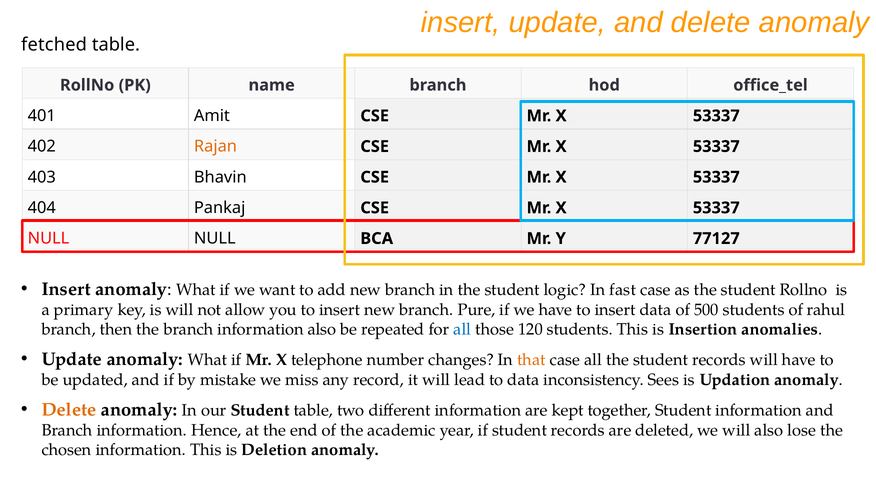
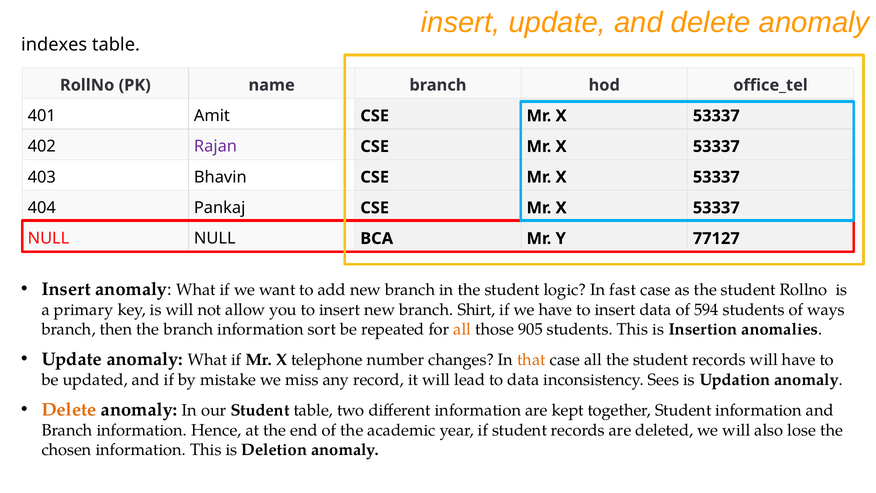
fetched: fetched -> indexes (54, 45)
Rajan colour: orange -> purple (215, 146)
Pure: Pure -> Shirt (477, 310)
500: 500 -> 594 (706, 310)
rahul: rahul -> ways (826, 310)
information also: also -> sort (322, 329)
all colour: blue -> orange (462, 329)
120: 120 -> 905 (531, 329)
